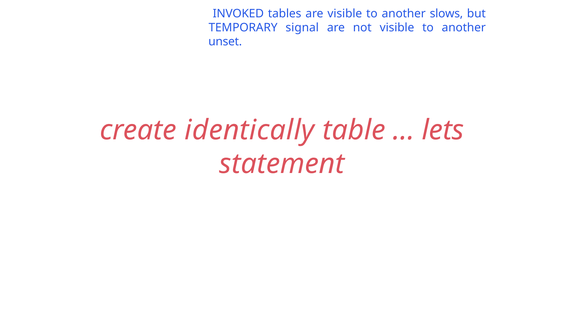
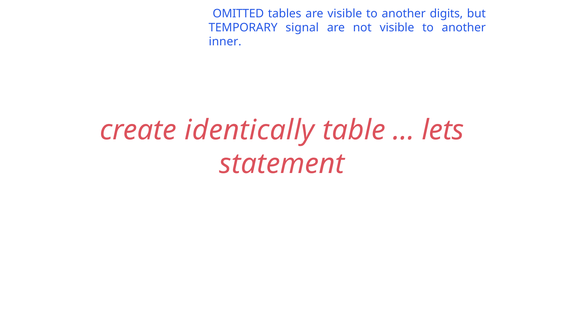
INVOKED: INVOKED -> OMITTED (238, 13)
slows: slows -> digits (446, 13)
unset: unset -> inner (225, 42)
